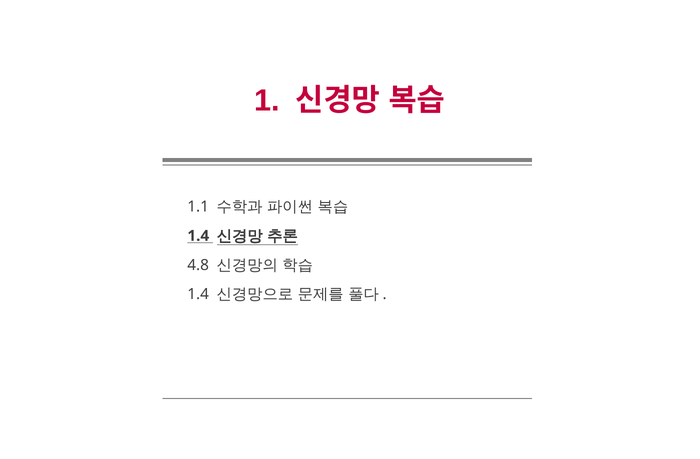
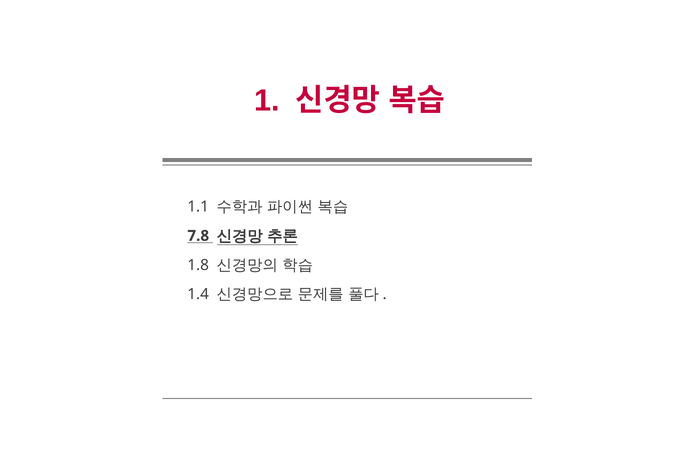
1.4: 1.4 -> 7.8 (198, 236)
4.8: 4.8 -> 1.8 (198, 266)
